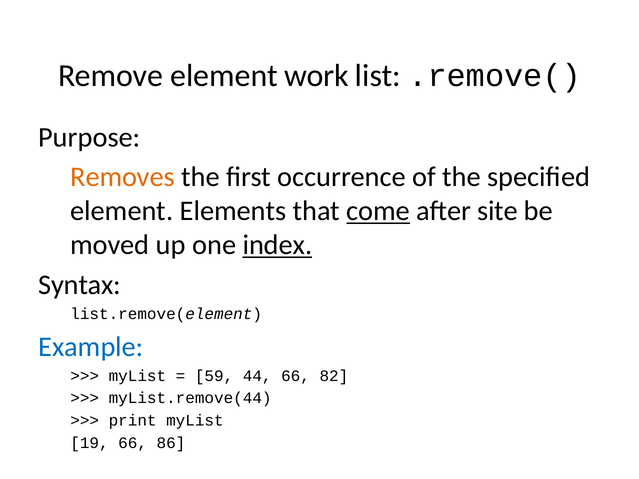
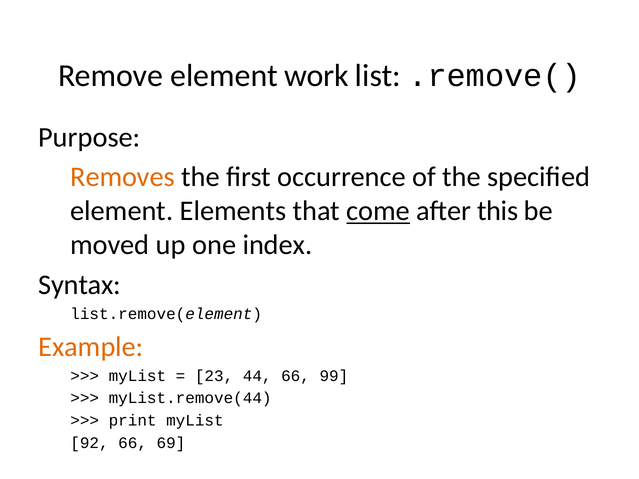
site: site -> this (498, 211)
index underline: present -> none (277, 245)
Example colour: blue -> orange (91, 347)
59: 59 -> 23 (214, 376)
82: 82 -> 99 (334, 376)
19: 19 -> 92 (89, 443)
86: 86 -> 69 (171, 443)
